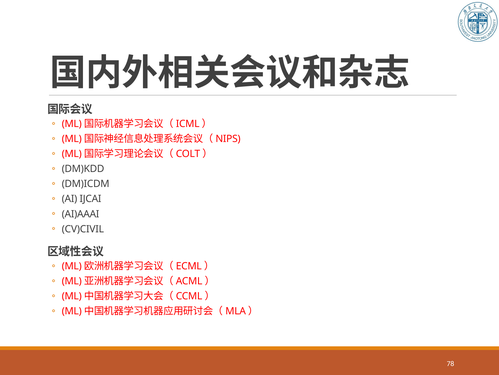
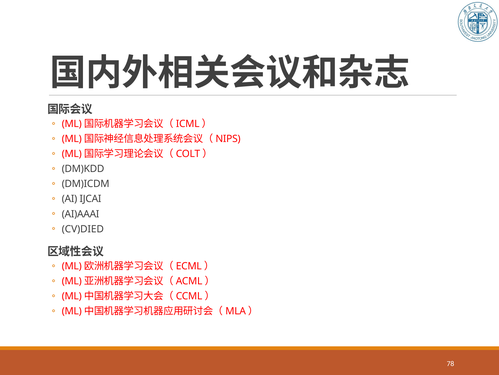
CV)CIVIL: CV)CIVIL -> CV)DIED (83, 229)
